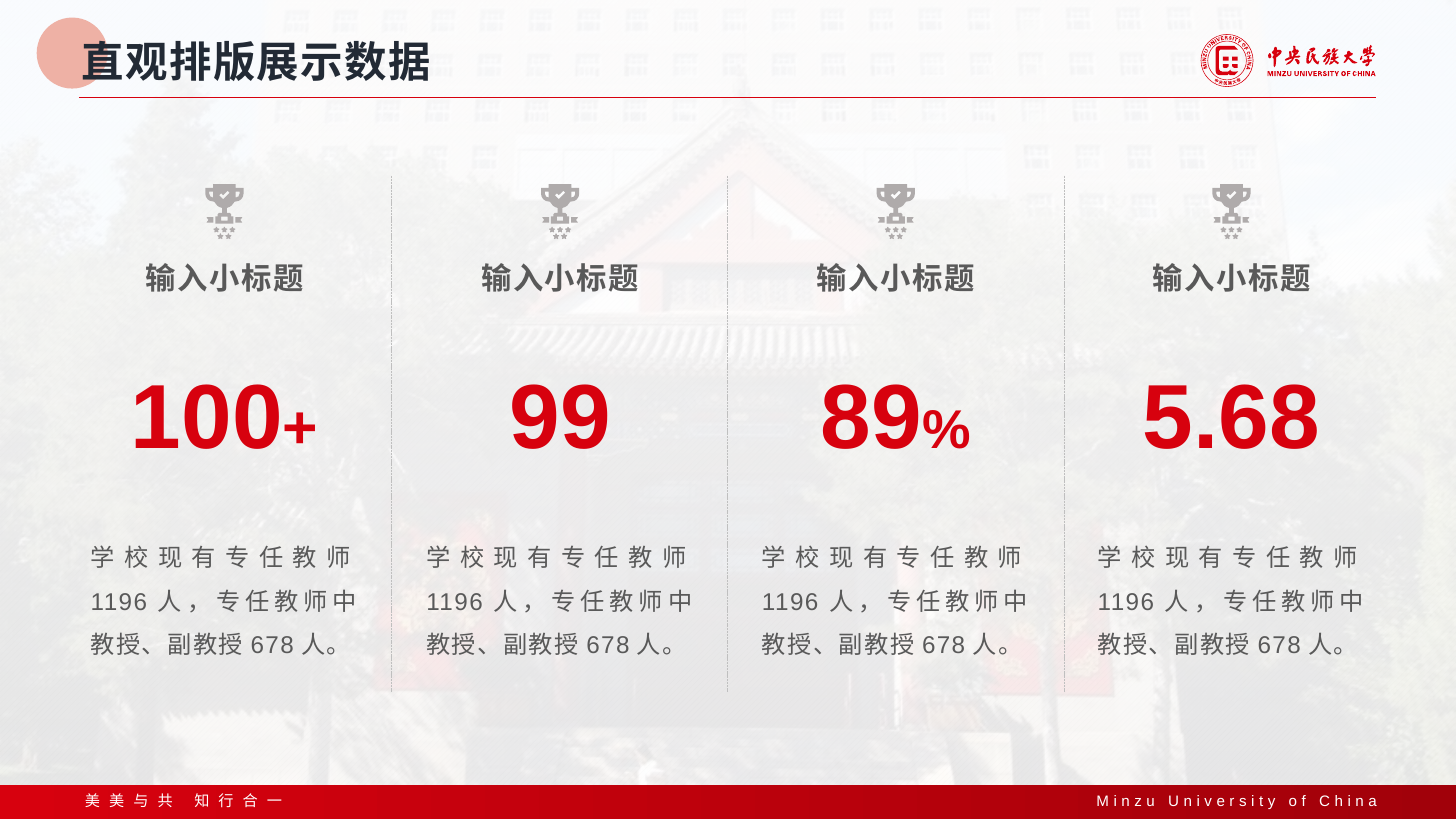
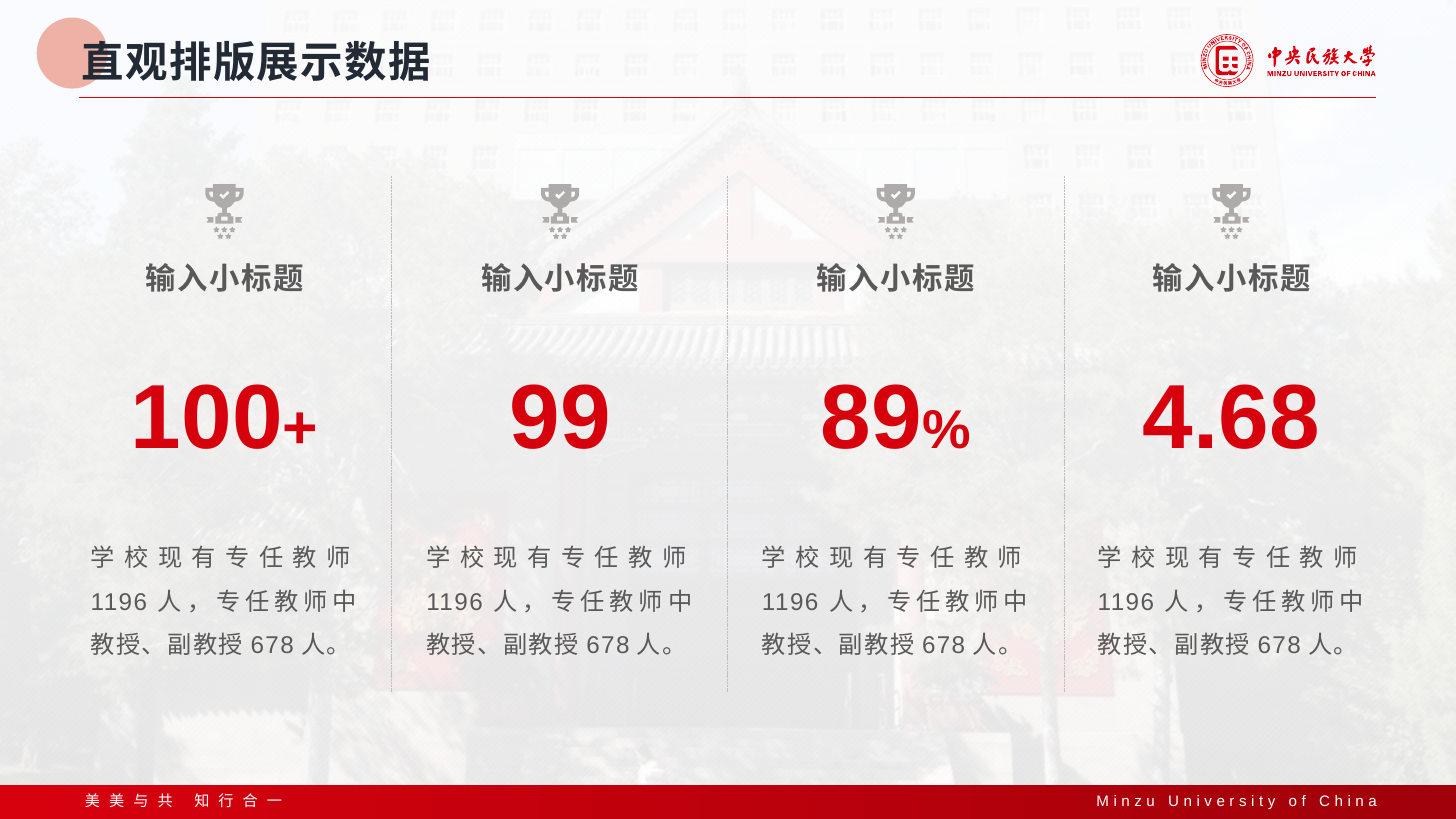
5.68: 5.68 -> 4.68 (1231, 418)
